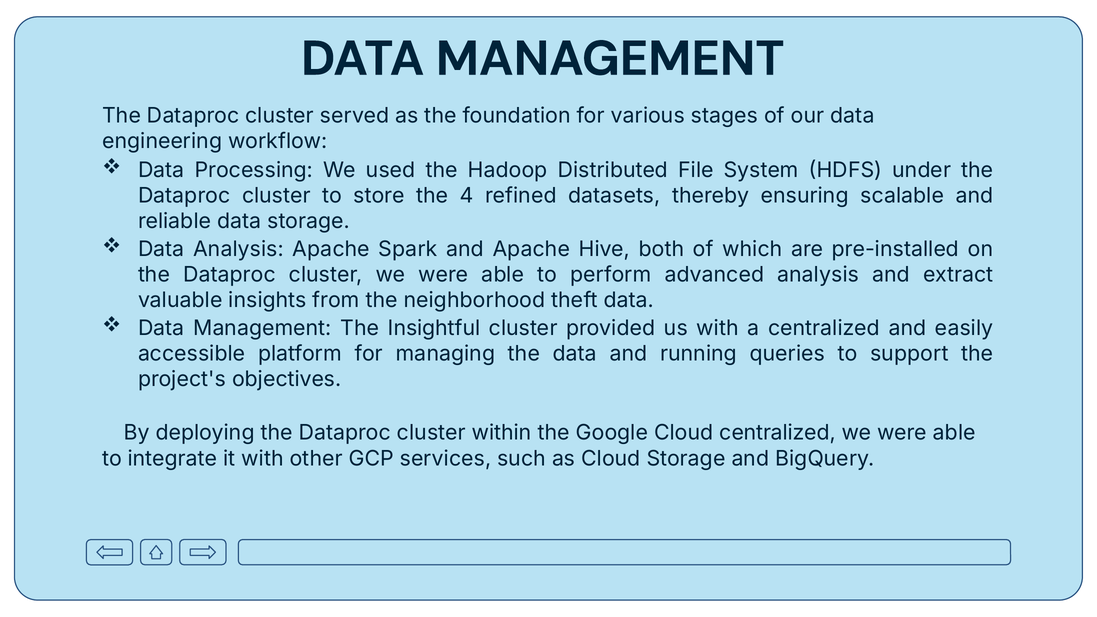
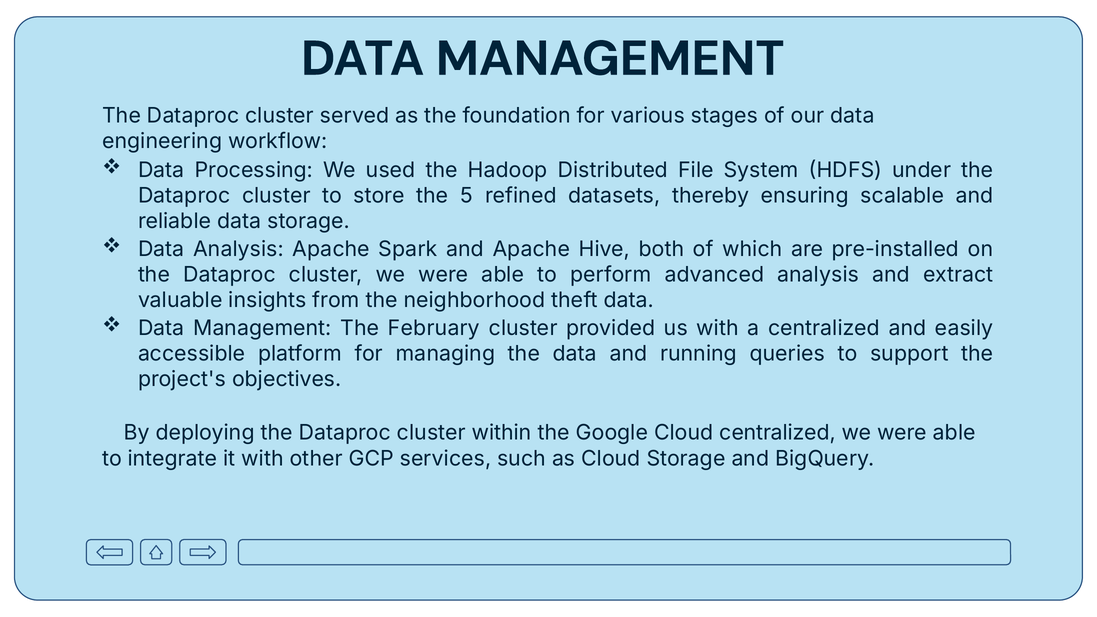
4: 4 -> 5 (467, 196)
Insightful: Insightful -> February (434, 328)
